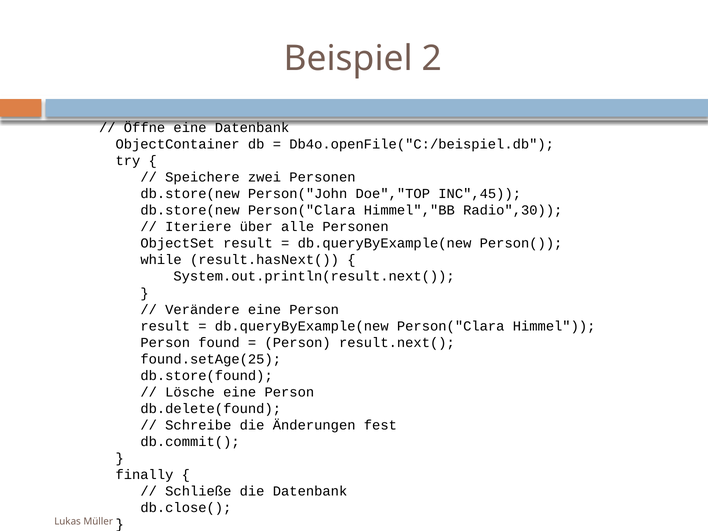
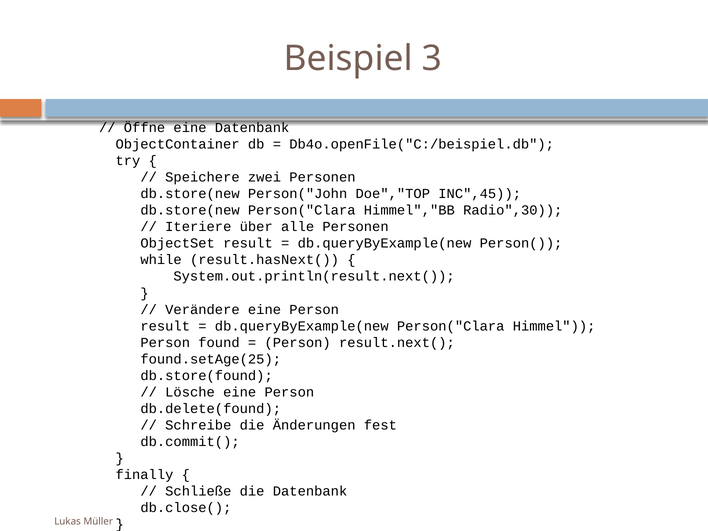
2: 2 -> 3 (432, 59)
